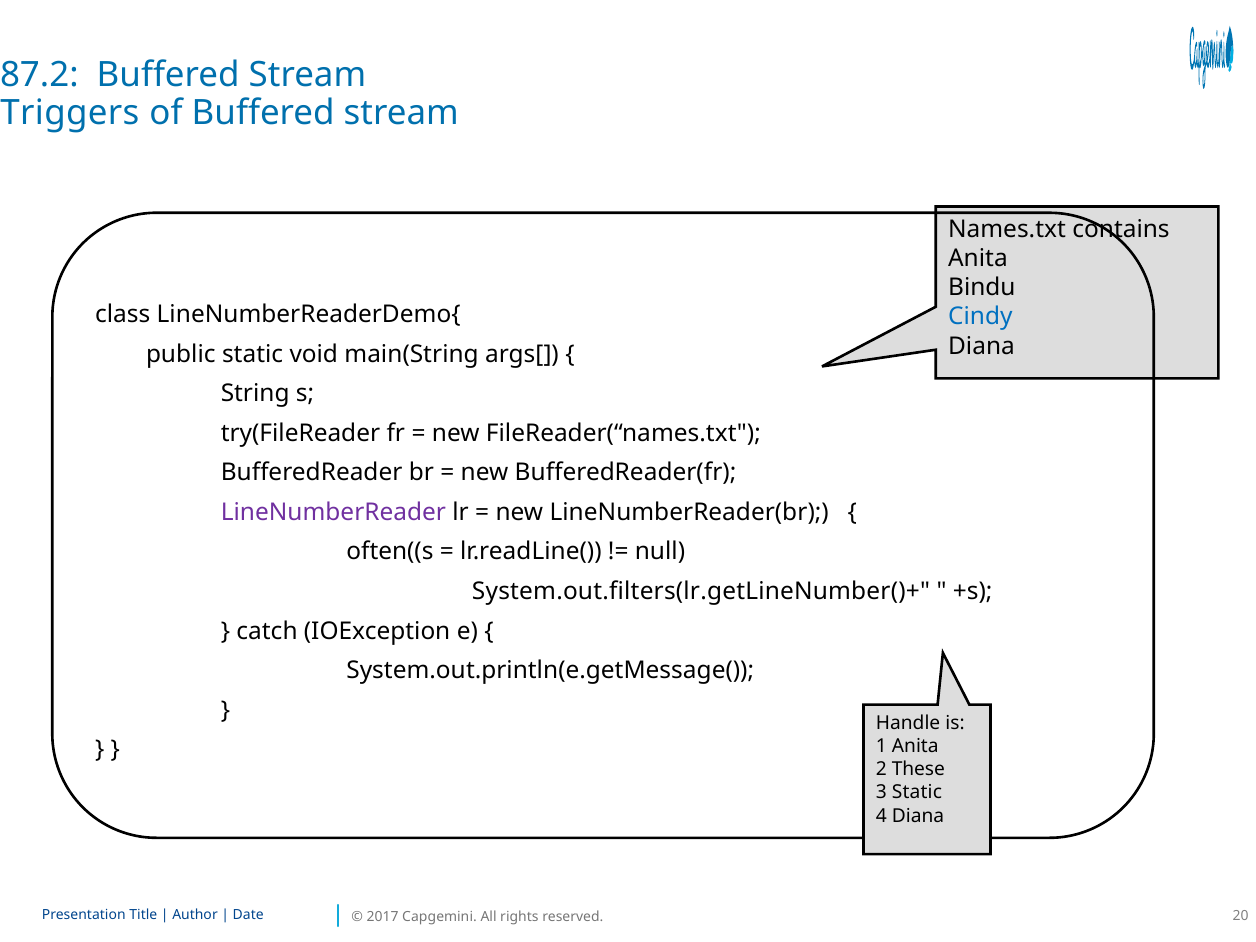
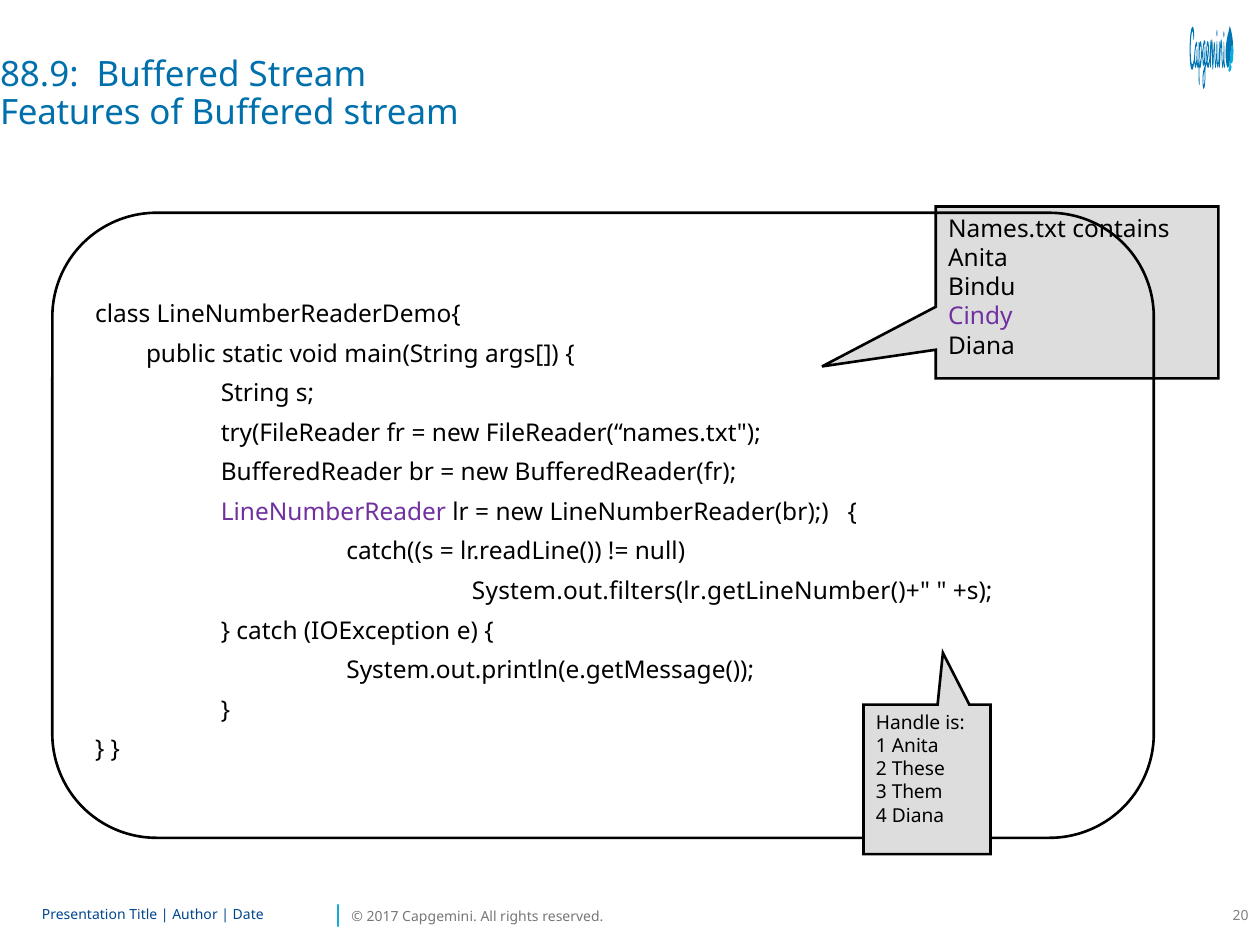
87.2: 87.2 -> 88.9 (39, 75)
Triggers: Triggers -> Features (70, 113)
Cindy colour: blue -> purple (980, 317)
often((s: often((s -> catch((s (390, 552)
3 Static: Static -> Them (917, 793)
